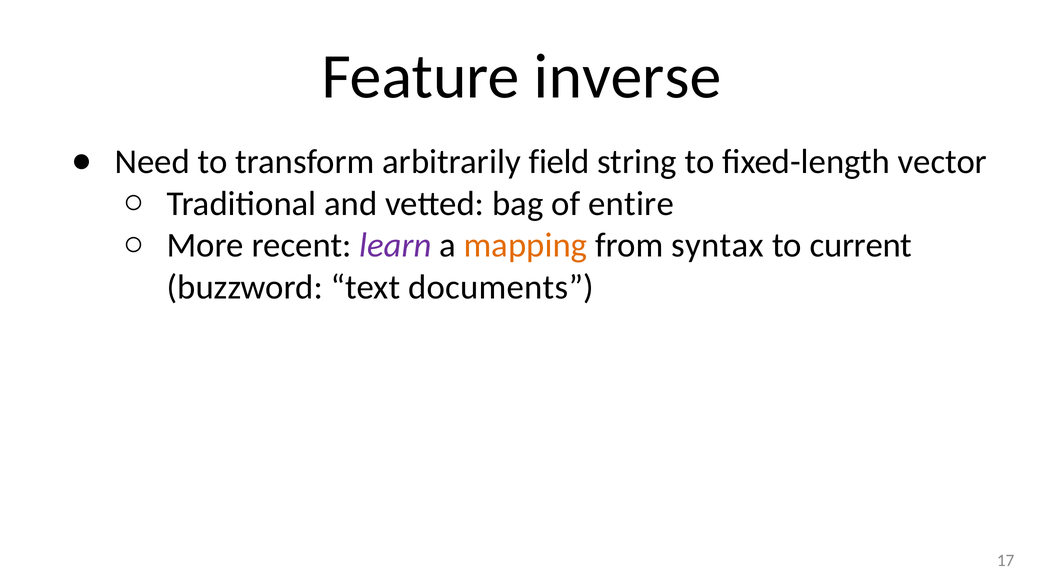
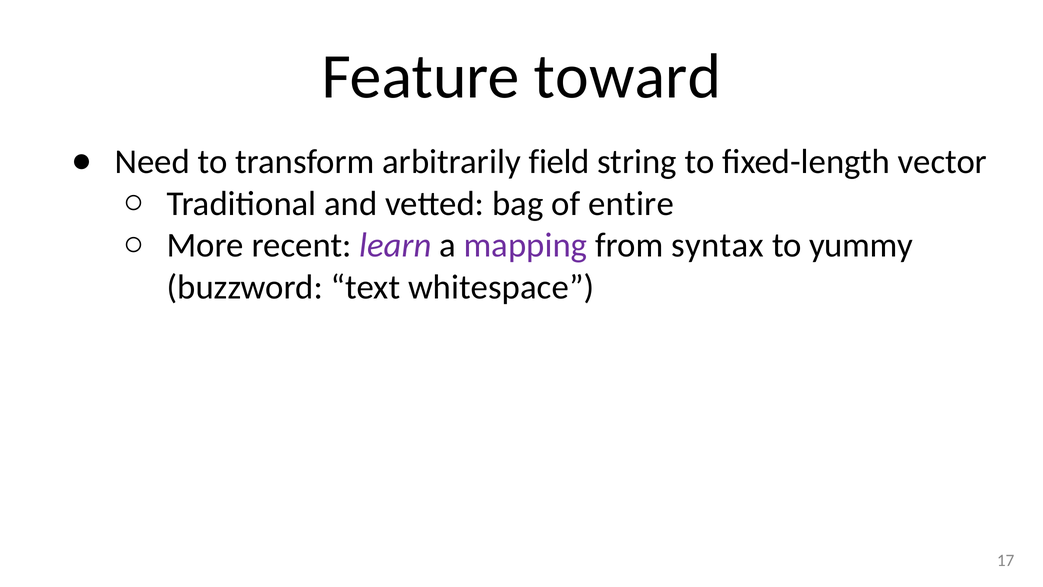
inverse: inverse -> toward (628, 77)
mapping colour: orange -> purple (525, 245)
current: current -> yummy (861, 245)
documents: documents -> whitespace (501, 287)
